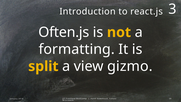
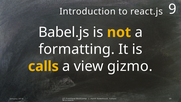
3: 3 -> 9 (172, 9)
Often.js: Often.js -> Babel.js (64, 32)
split: split -> calls (43, 66)
